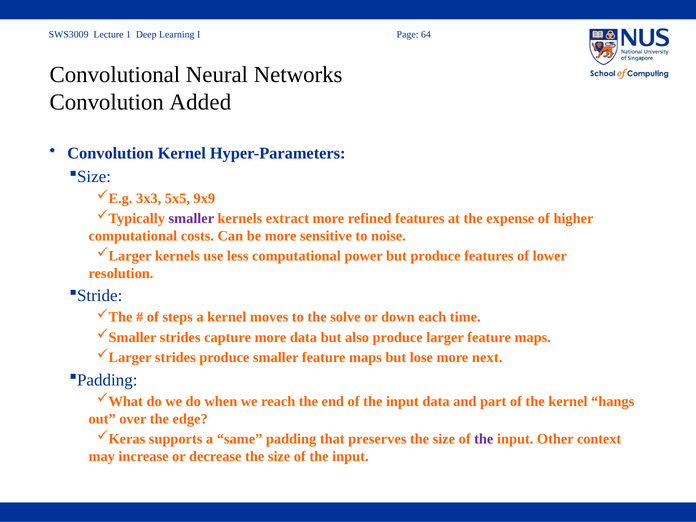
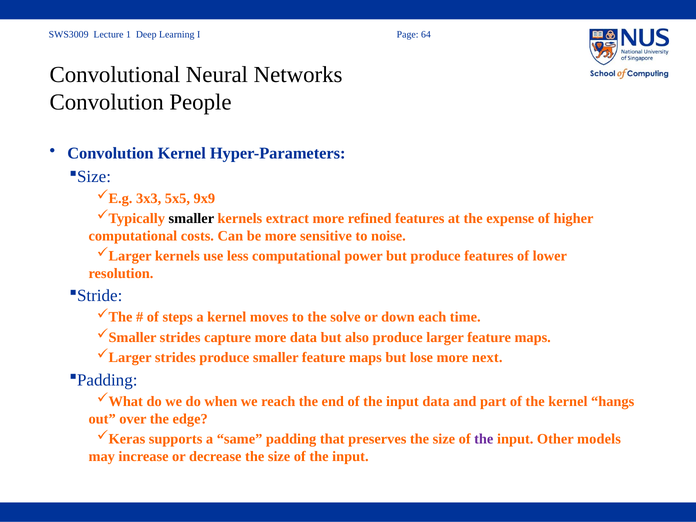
Added: Added -> People (200, 102)
smaller colour: purple -> black (191, 219)
context: context -> models (599, 439)
